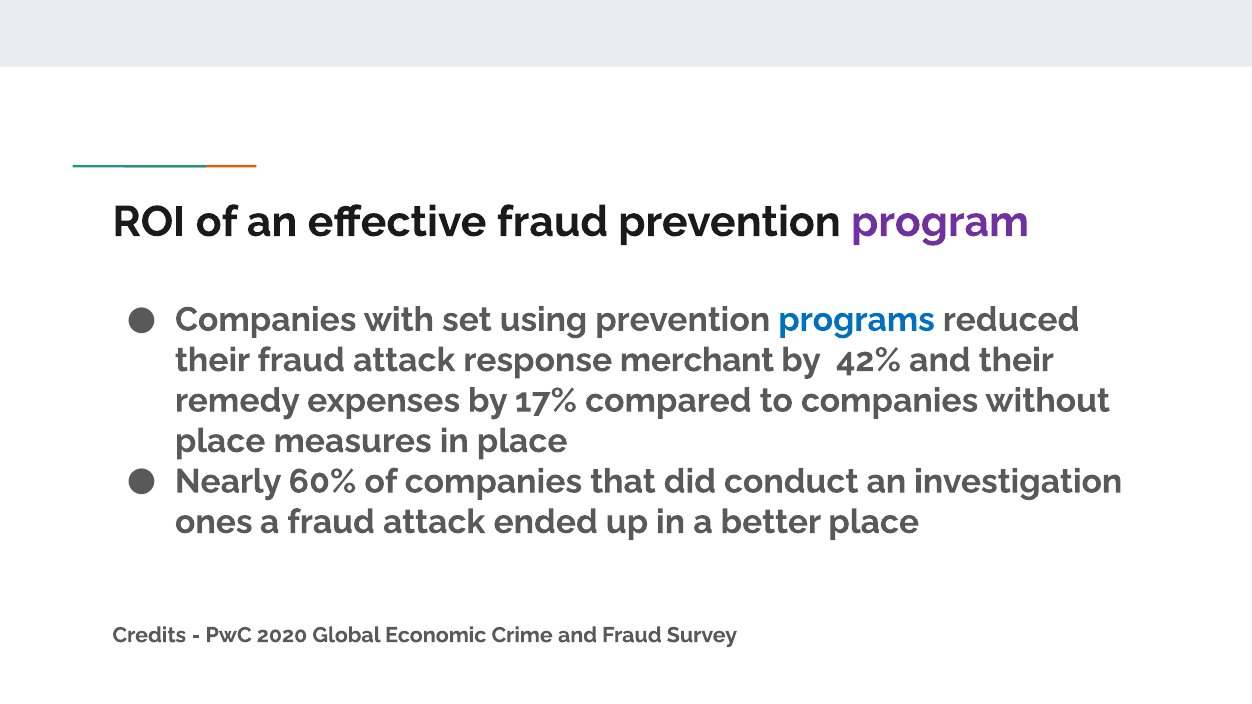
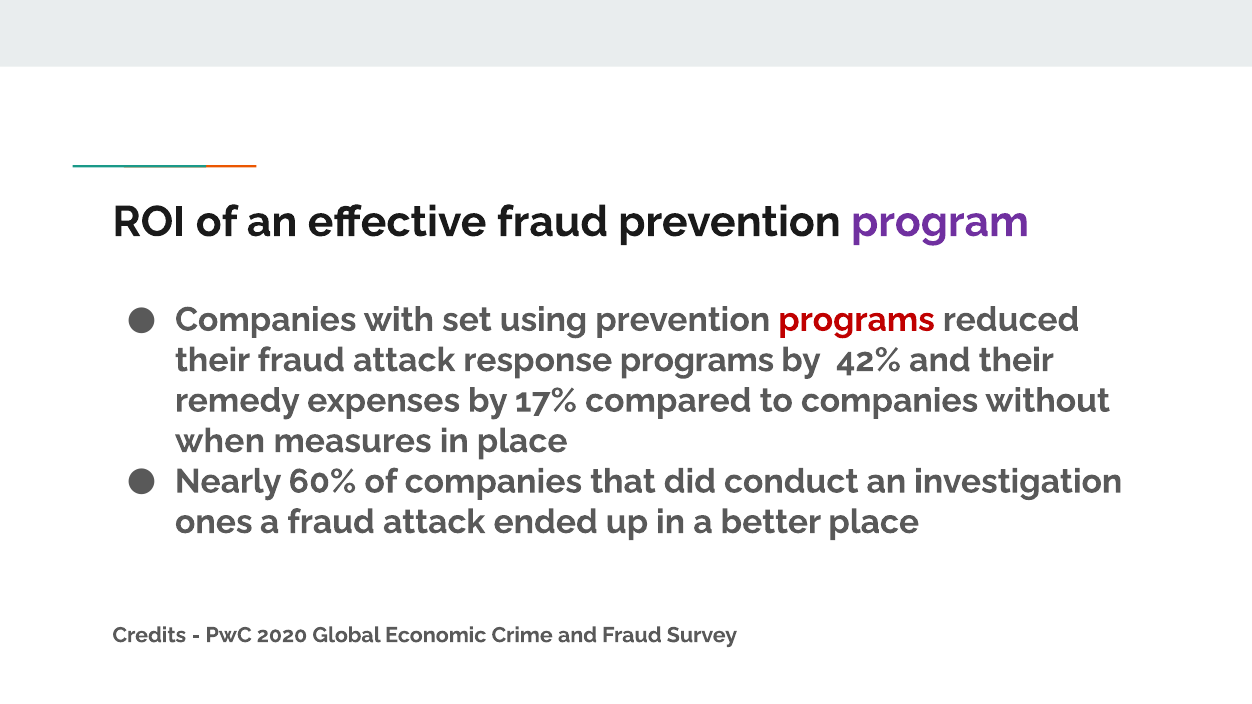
programs colour: blue -> red (857, 320)
response merchant: merchant -> programs (697, 360)
place: place -> when (220, 441)
